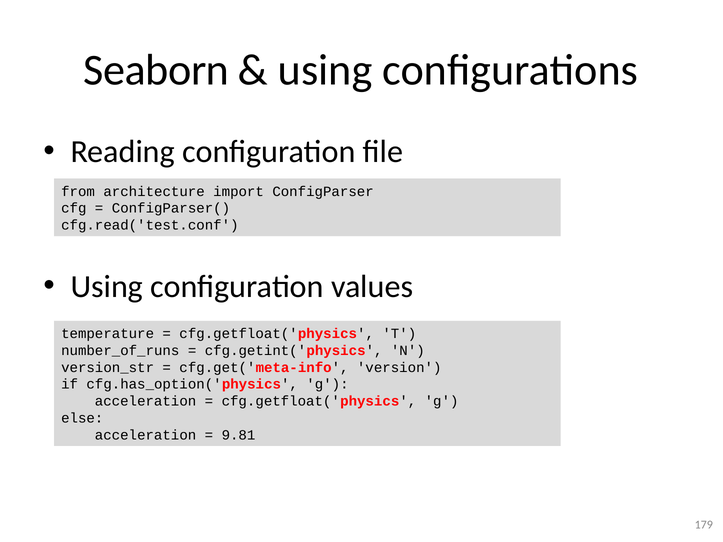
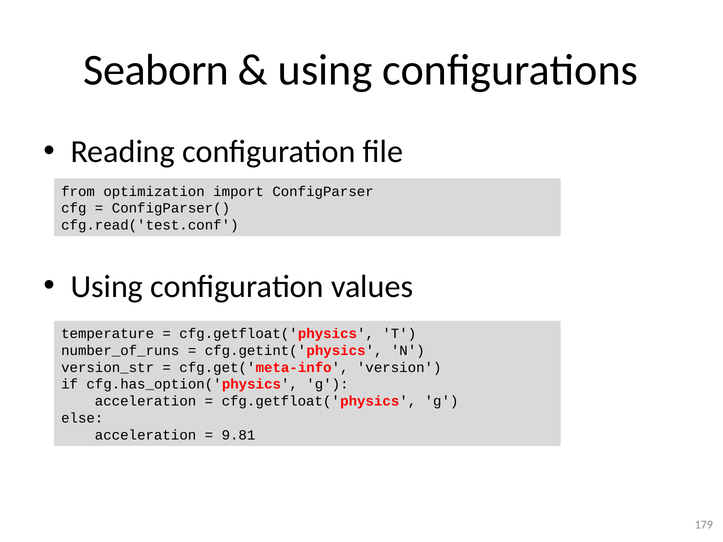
architecture: architecture -> optimization (154, 192)
